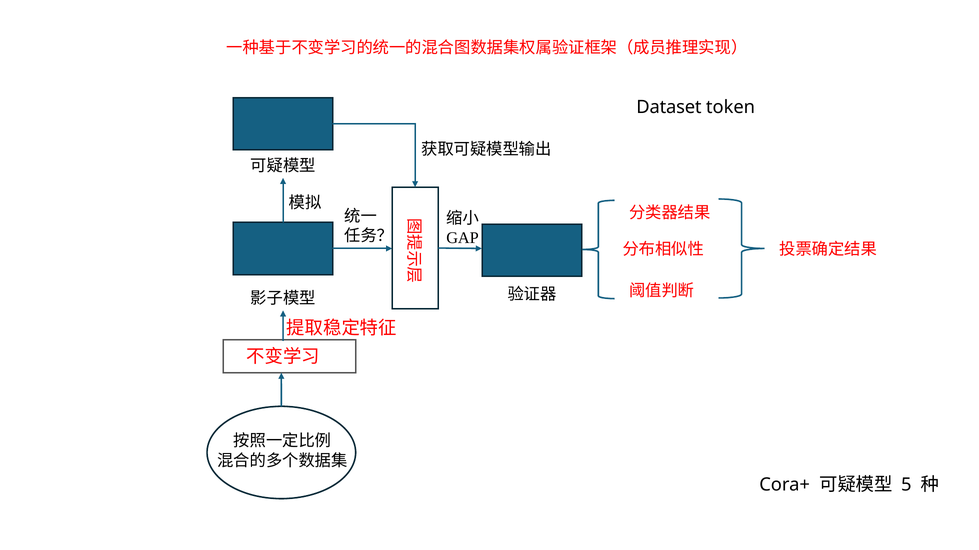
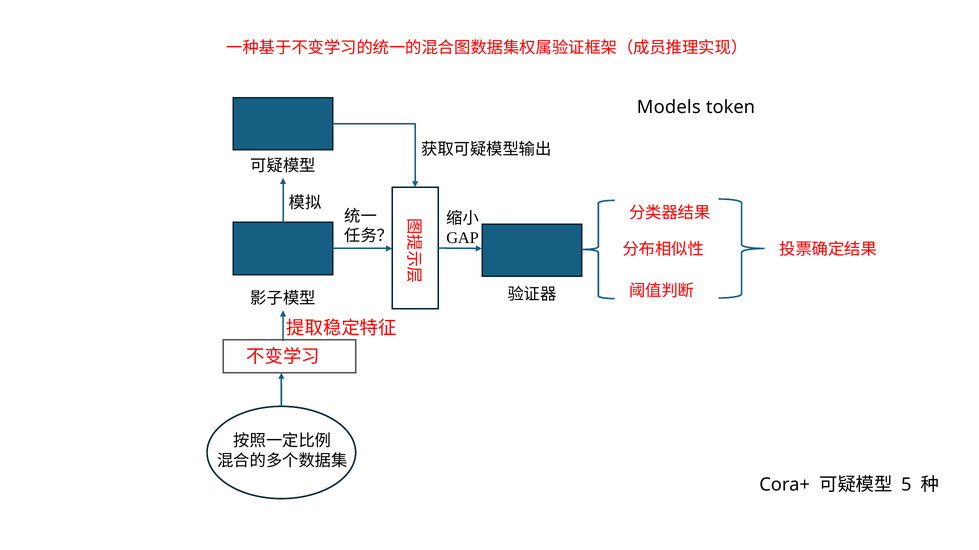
Dataset: Dataset -> Models (669, 107)
